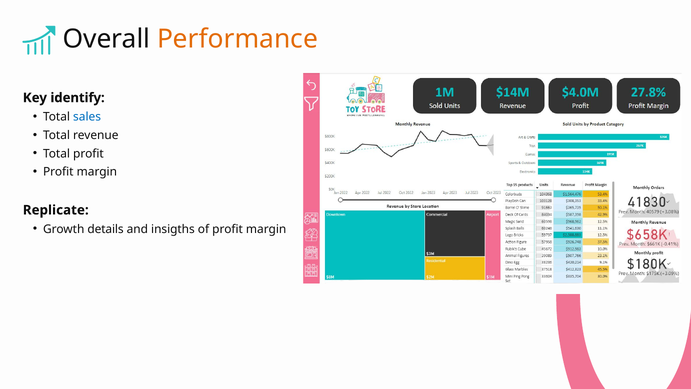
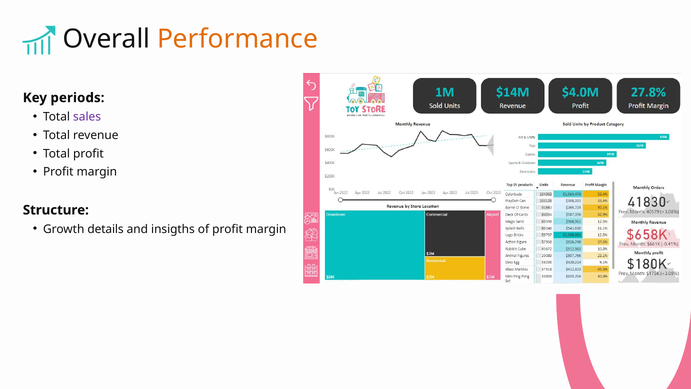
identify: identify -> periods (77, 98)
sales colour: blue -> purple (87, 117)
Replicate: Replicate -> Structure (56, 210)
